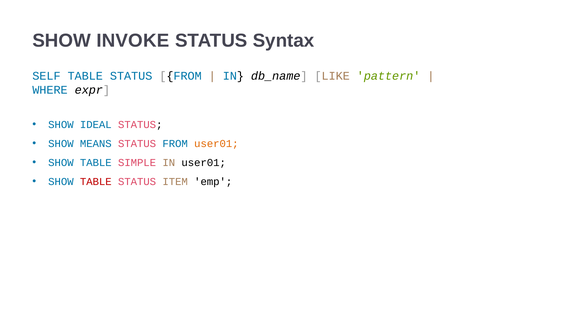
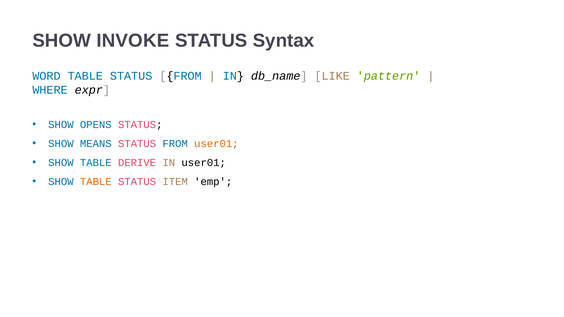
SELF: SELF -> WORD (46, 76)
IDEAL: IDEAL -> OPENS (96, 125)
SIMPLE: SIMPLE -> DERIVE (137, 163)
TABLE colour: red -> orange (96, 182)
